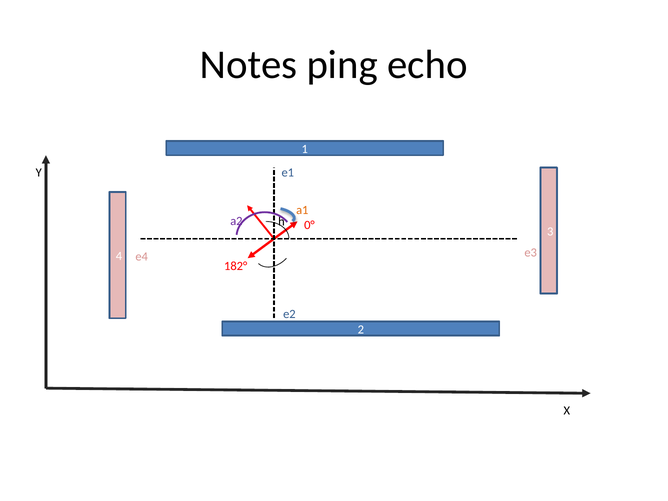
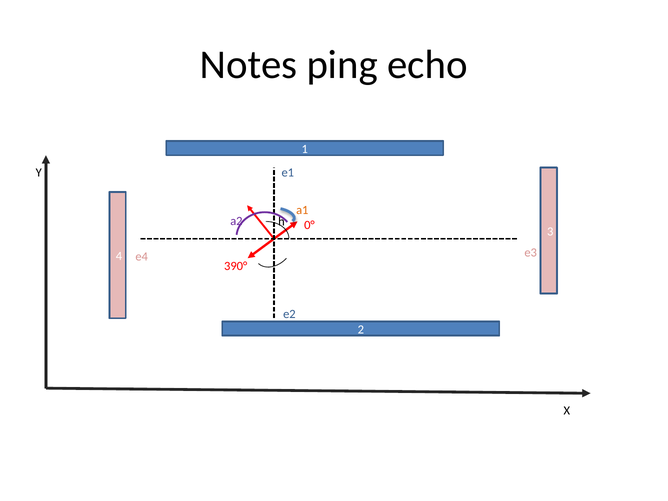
182°: 182° -> 390° (236, 266)
